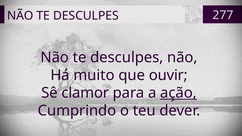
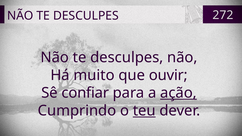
277: 277 -> 272 (223, 15)
clamor: clamor -> confiar (85, 93)
teu underline: none -> present (144, 111)
